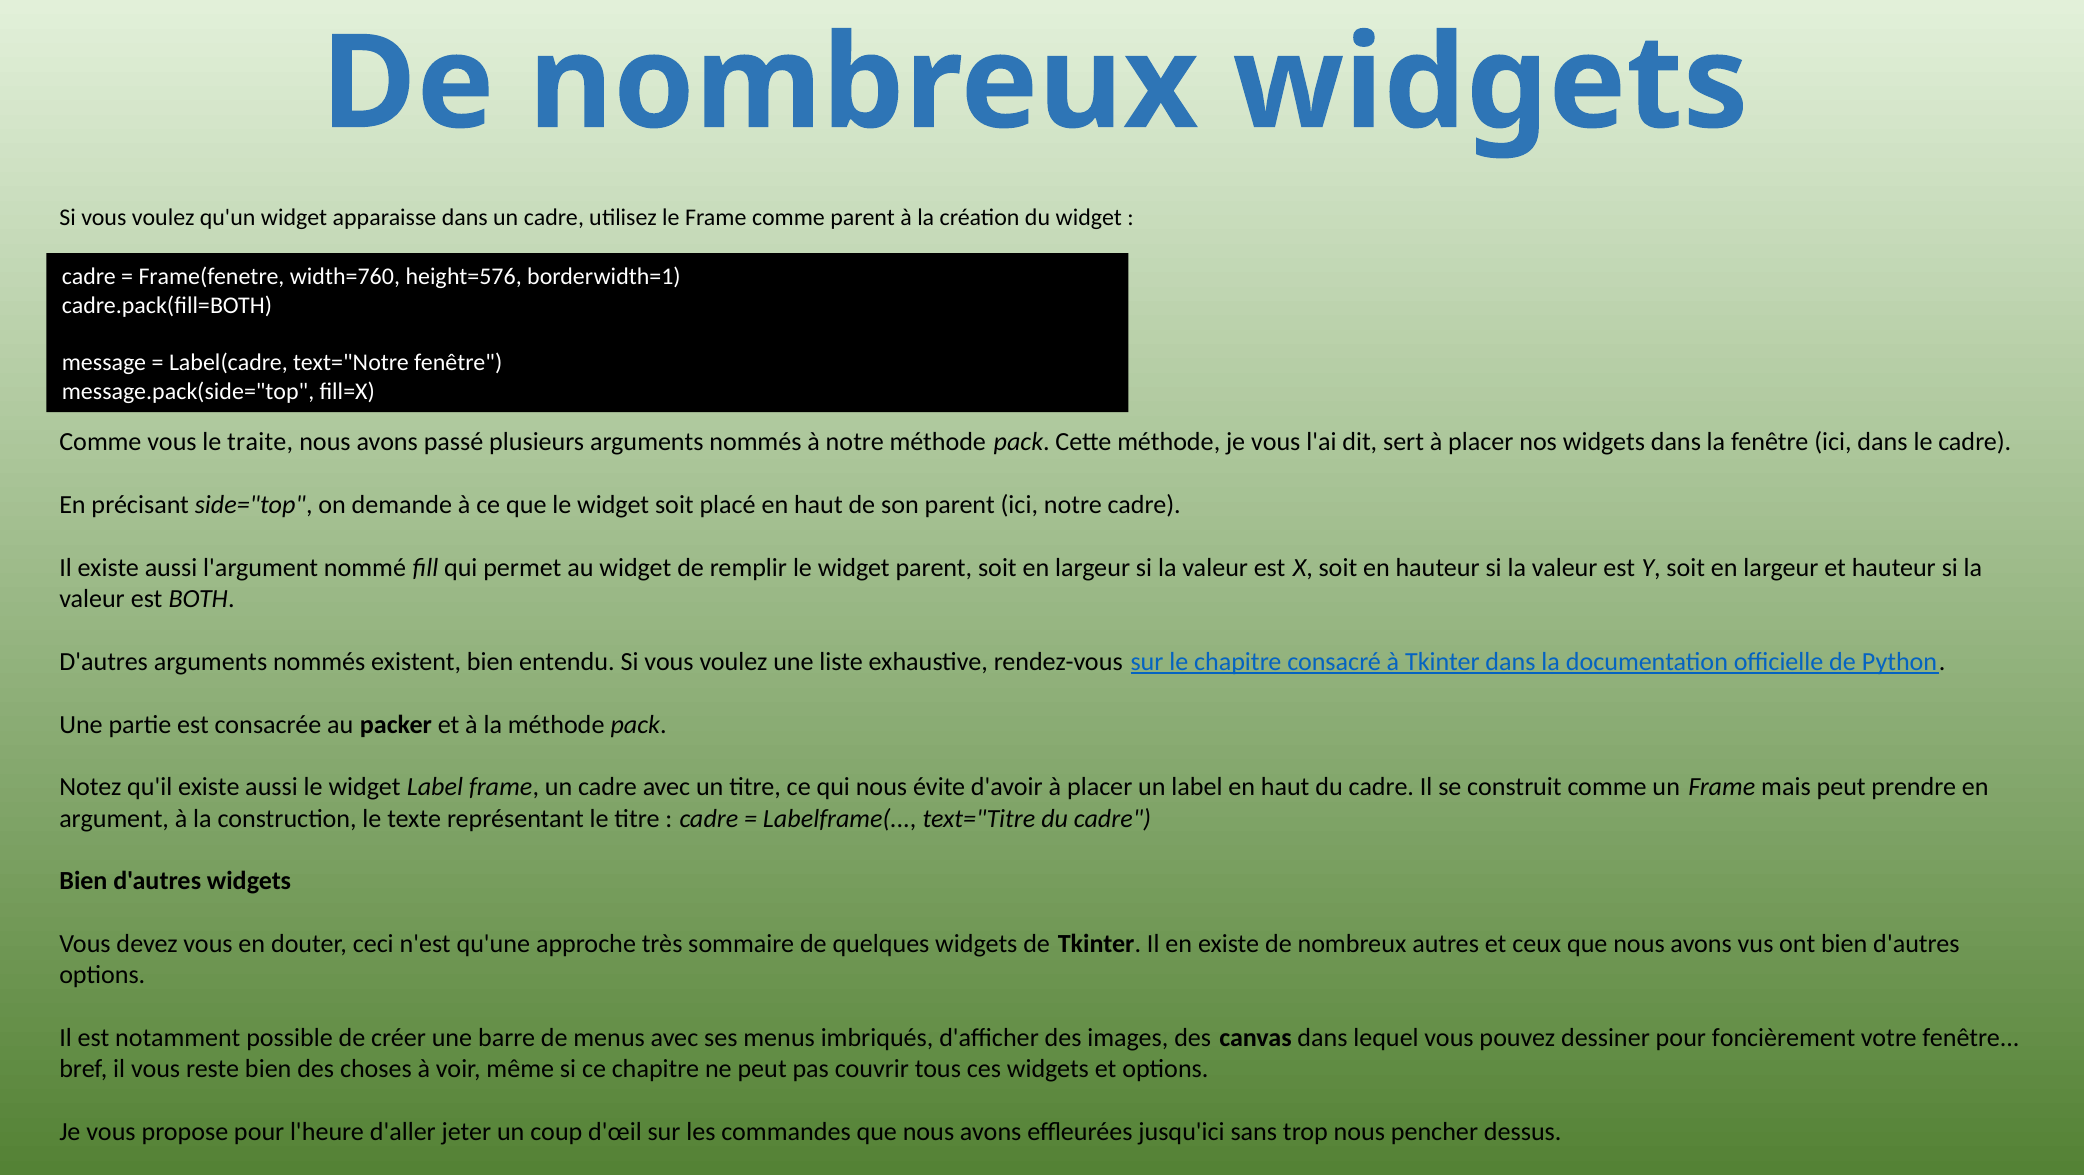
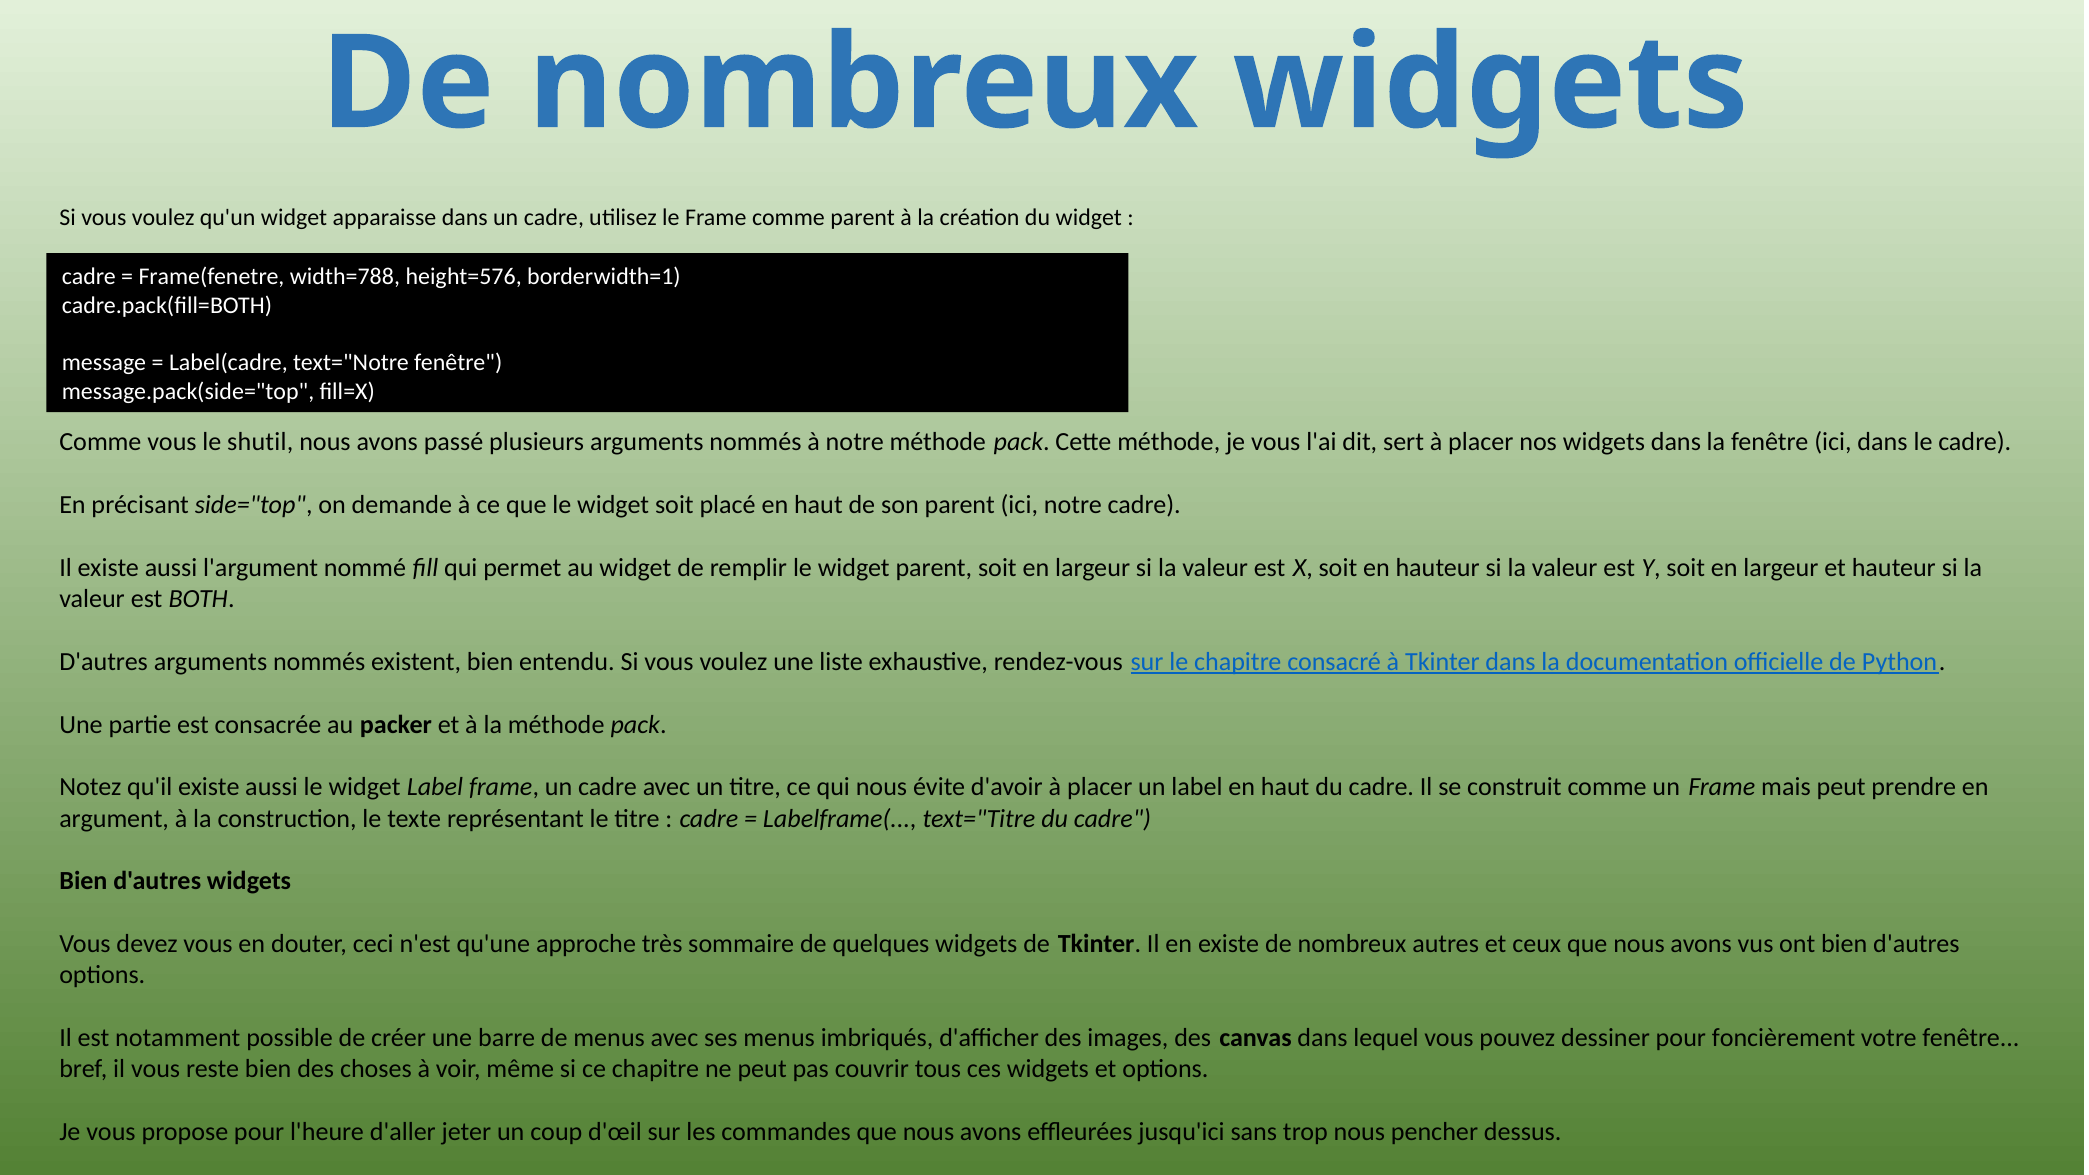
width=760: width=760 -> width=788 (345, 277)
traite: traite -> shutil (260, 442)
